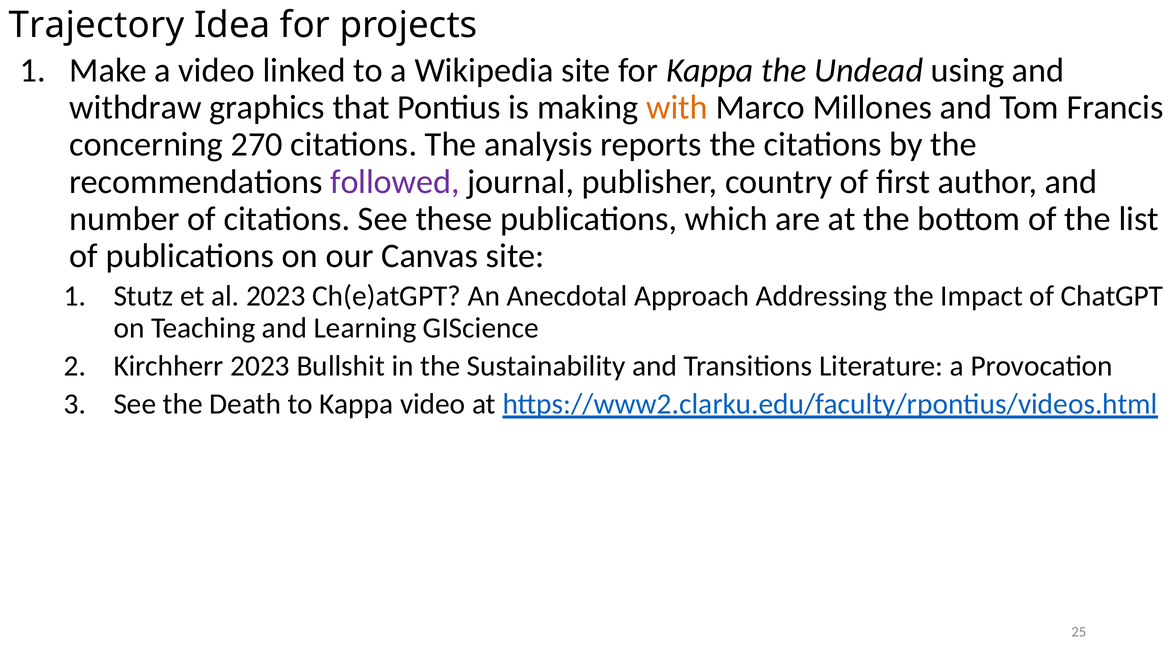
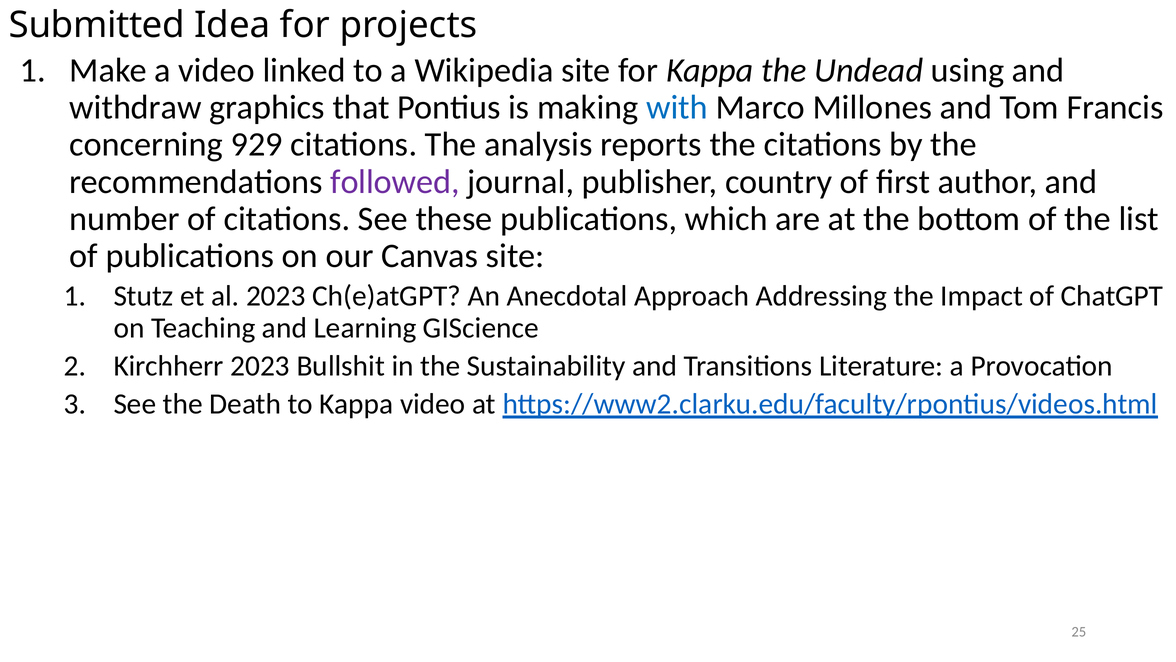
Trajectory: Trajectory -> Submitted (97, 25)
with colour: orange -> blue (677, 108)
270: 270 -> 929 (257, 145)
